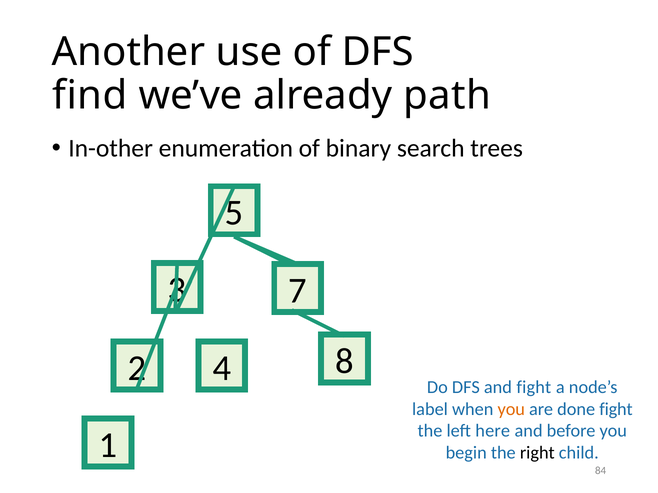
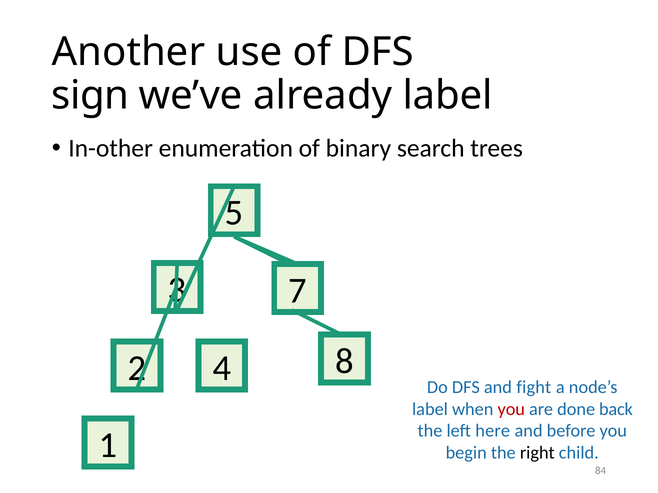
find: find -> sign (90, 95)
already path: path -> label (448, 95)
you colour: orange -> red (511, 409)
done fight: fight -> back (616, 409)
